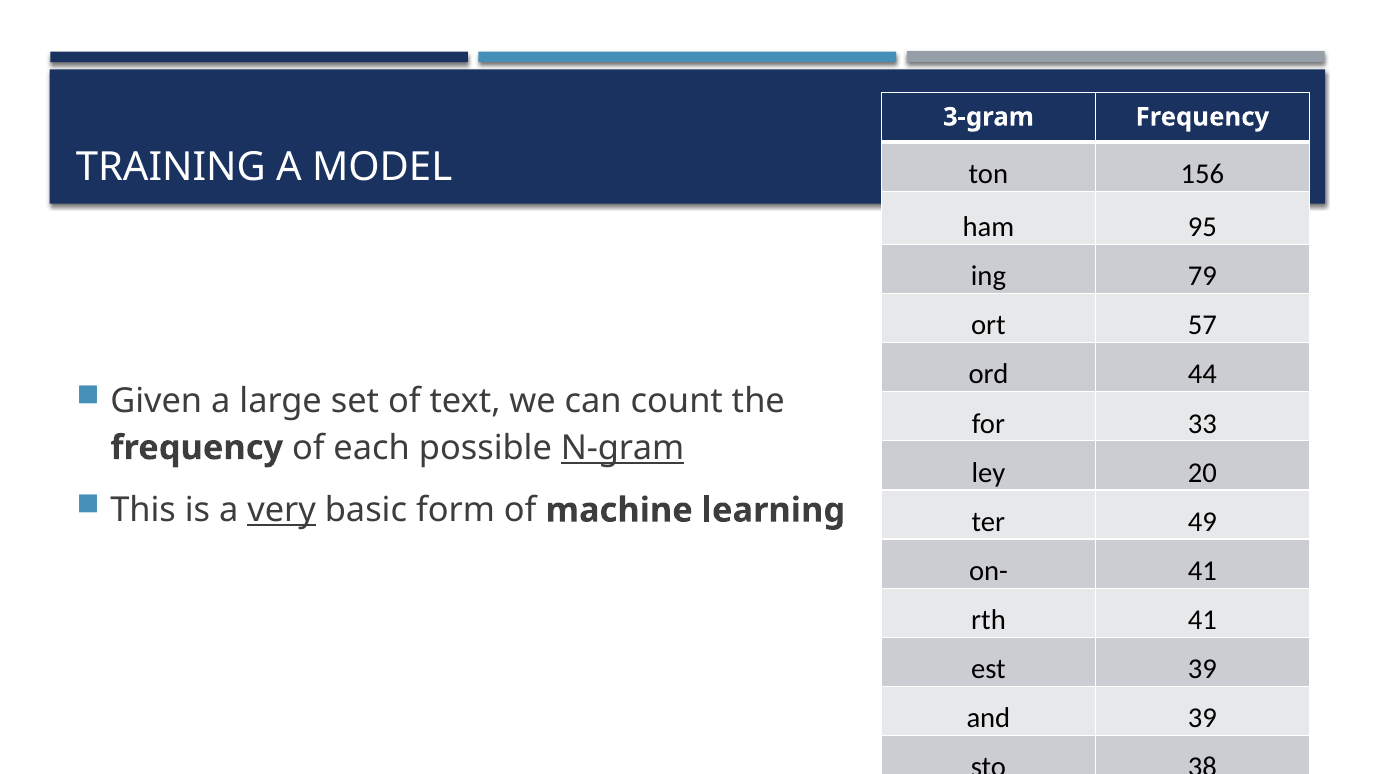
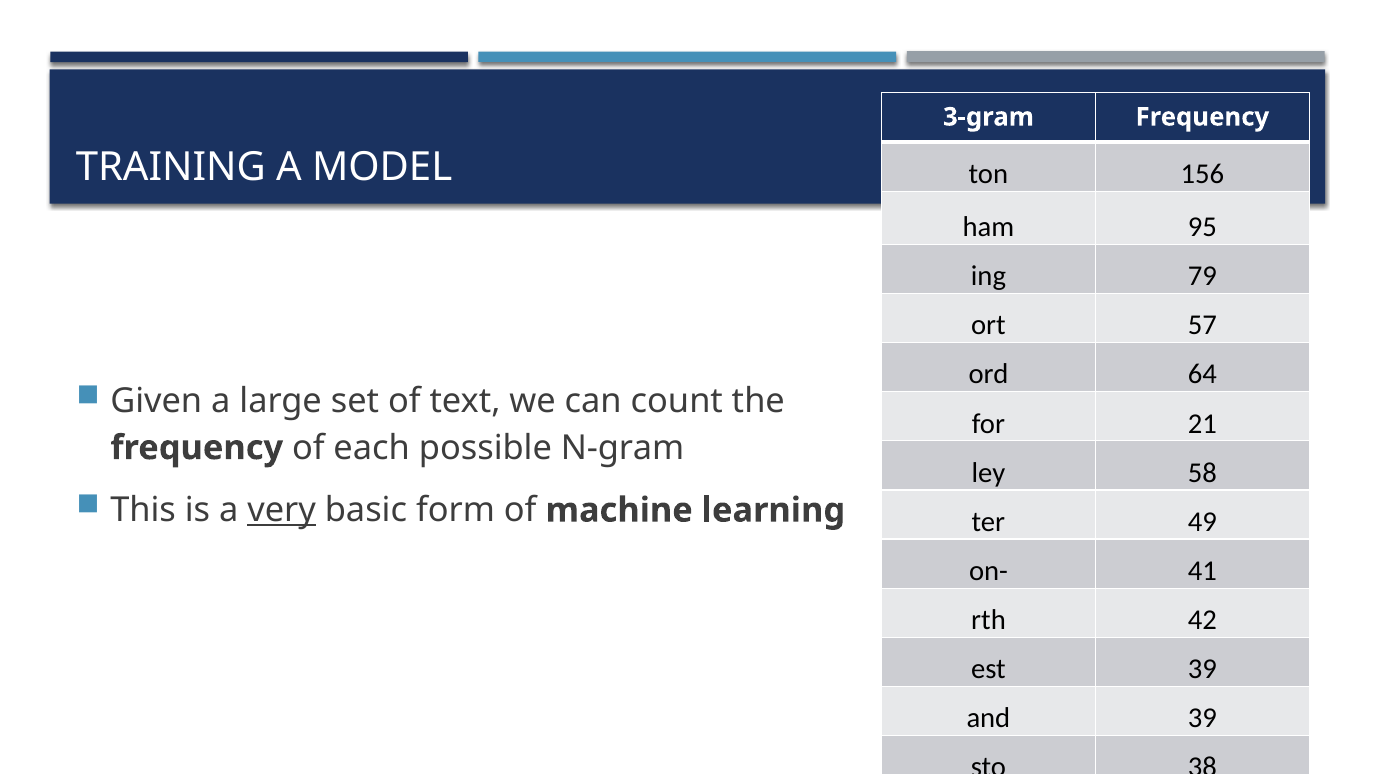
44: 44 -> 64 (1202, 374)
33: 33 -> 21 (1202, 423)
N-gram underline: present -> none (623, 448)
20: 20 -> 58 (1202, 472)
rth 41: 41 -> 42 (1202, 620)
